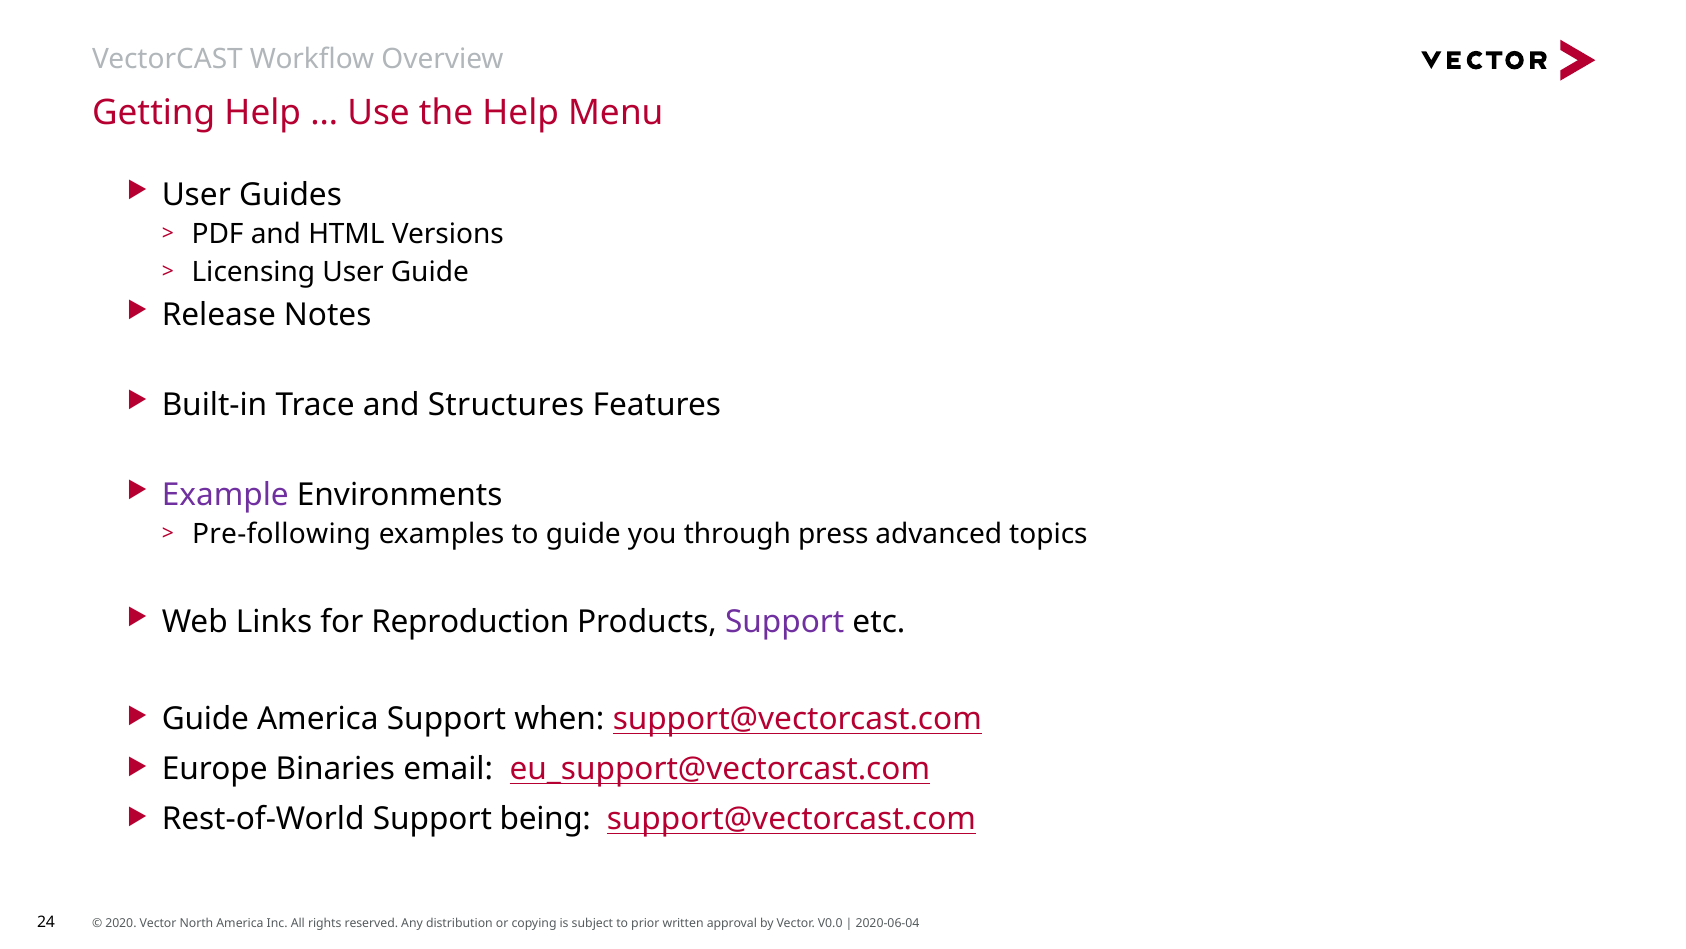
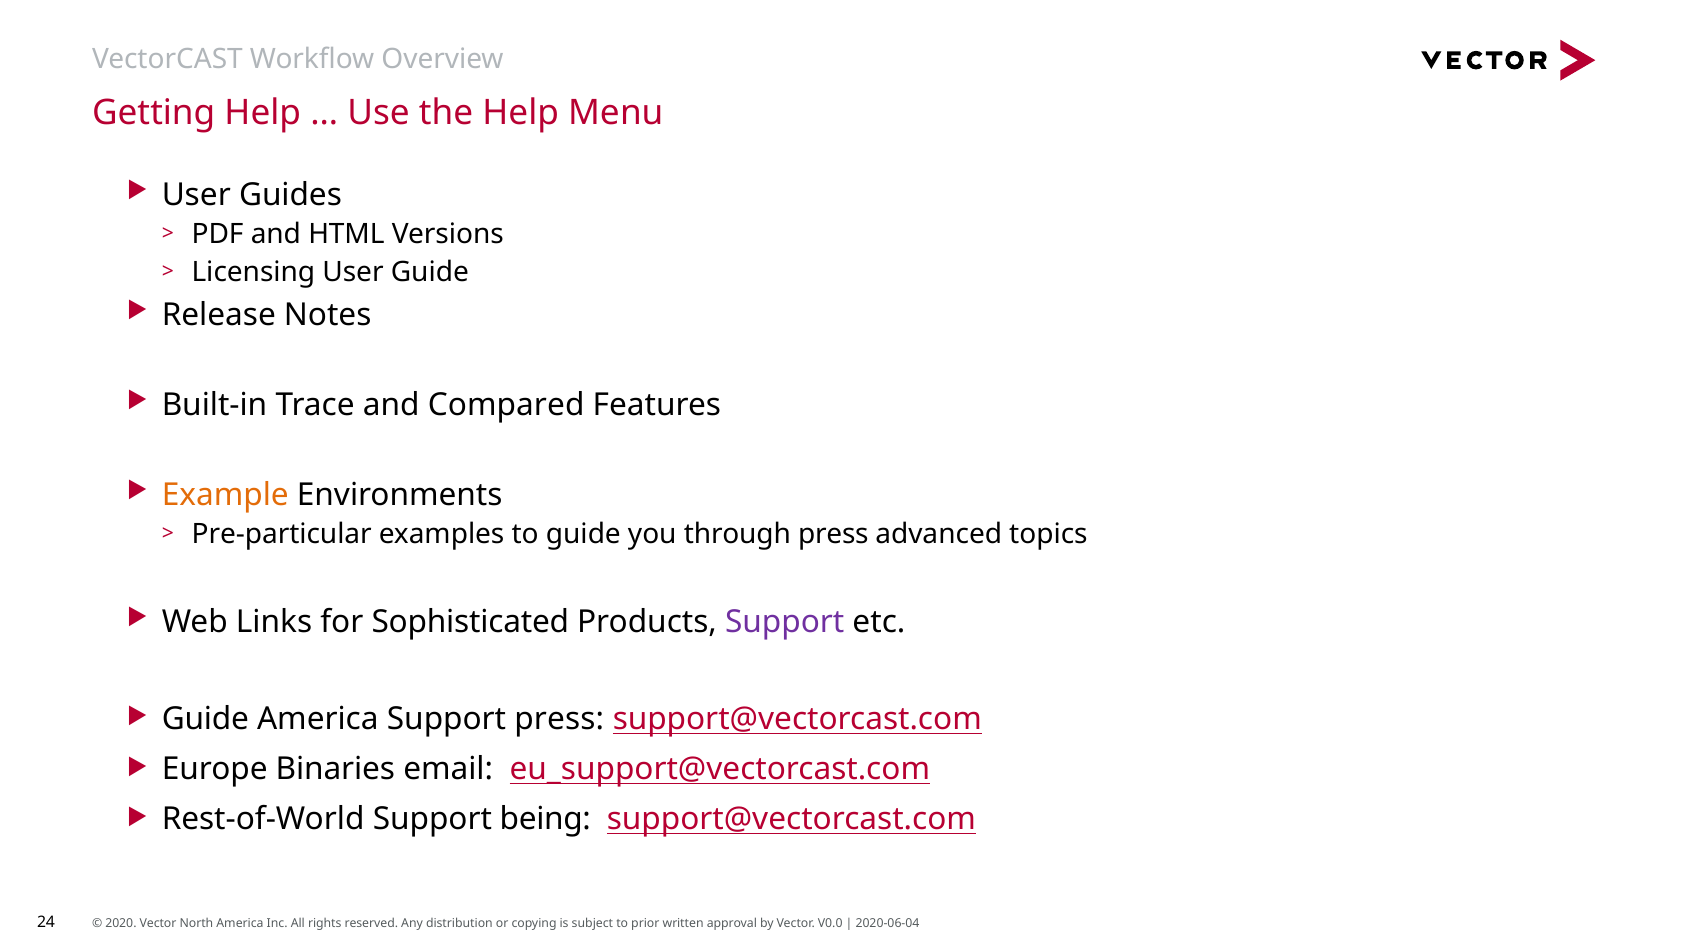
Structures: Structures -> Compared (506, 405)
Example colour: purple -> orange (225, 495)
Pre-following: Pre-following -> Pre-particular (282, 534)
Reproduction: Reproduction -> Sophisticated (470, 622)
Support when: when -> press (559, 719)
